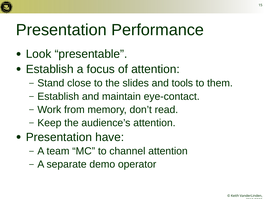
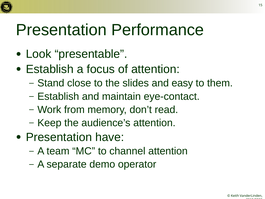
tools: tools -> easy (182, 83)
